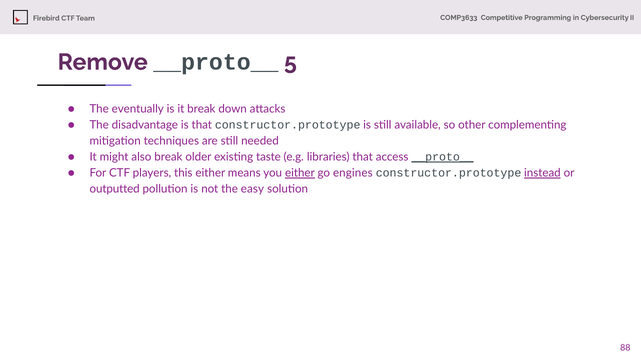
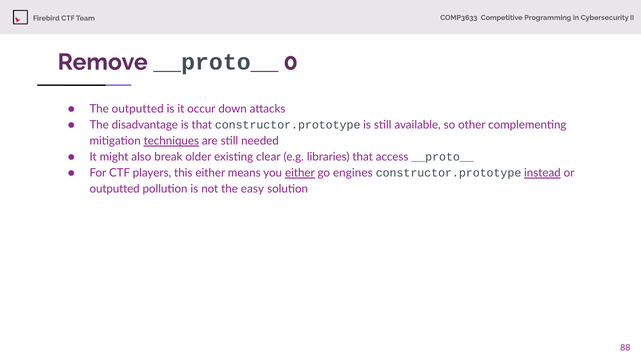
5: 5 -> 0 (291, 62)
The eventually: eventually -> outputted (138, 109)
it break: break -> occur (201, 109)
techniques underline: none -> present (171, 141)
taste: taste -> clear (268, 157)
__proto__ underline: present -> none (443, 157)
